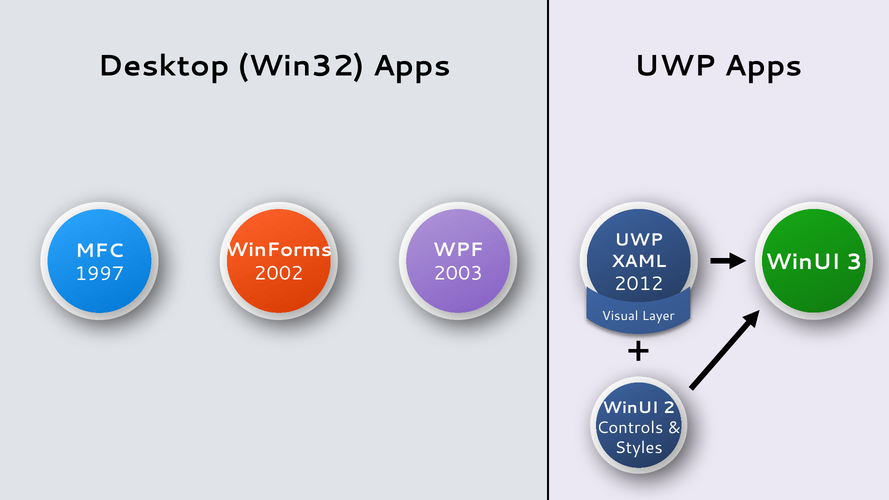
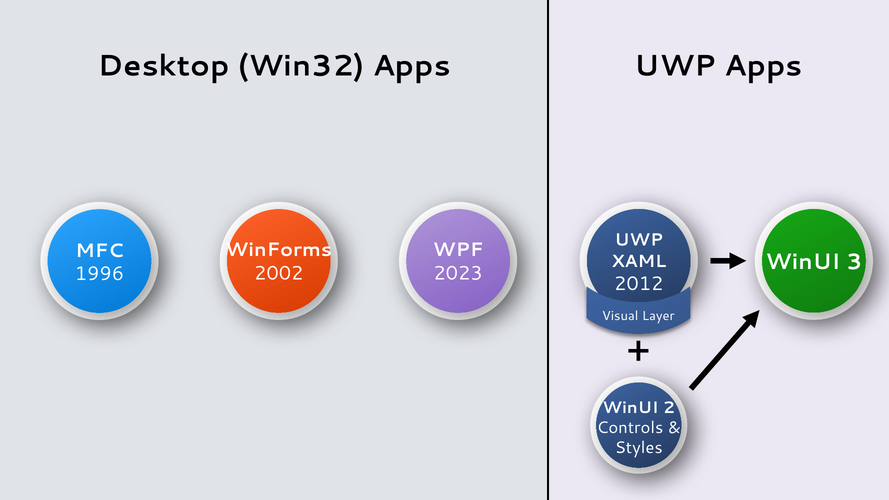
2003: 2003 -> 2023 (458, 273)
1997: 1997 -> 1996 (99, 274)
